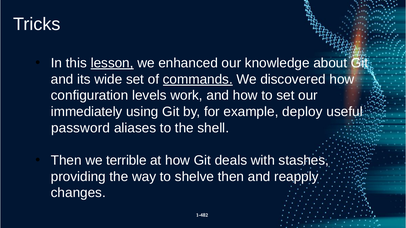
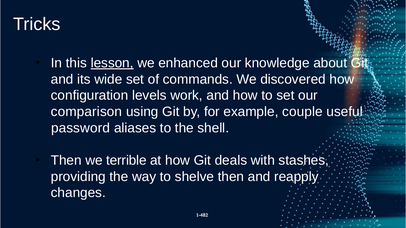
commands underline: present -> none (198, 79)
immediately: immediately -> comparison (87, 112)
deploy: deploy -> couple (302, 112)
